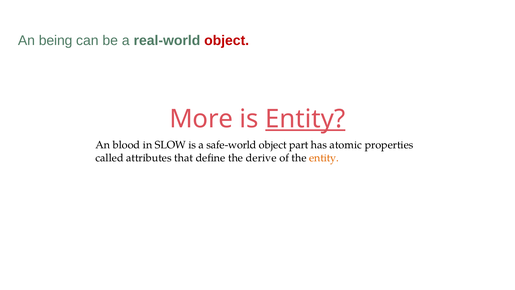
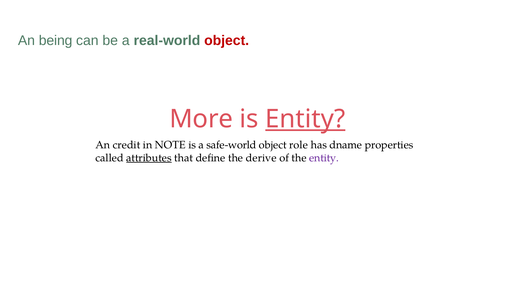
blood: blood -> credit (126, 145)
SLOW: SLOW -> NOTE (170, 145)
part: part -> role (299, 145)
atomic: atomic -> dname (346, 145)
attributes underline: none -> present (149, 158)
entity colour: orange -> purple (324, 158)
